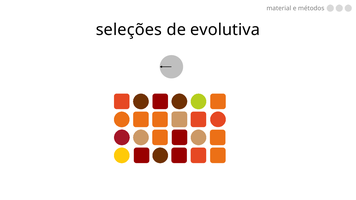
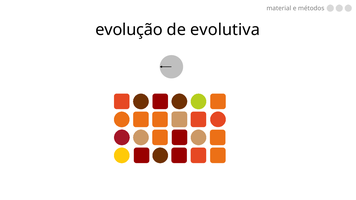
seleções: seleções -> evolução (129, 30)
